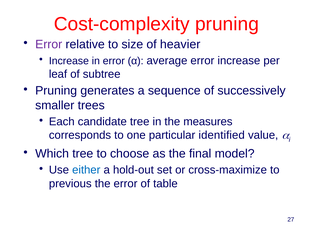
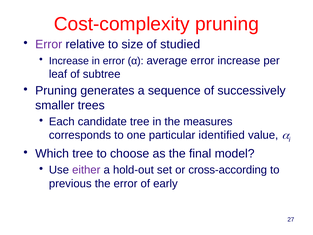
heavier: heavier -> studied (180, 44)
either colour: blue -> purple (86, 170)
cross-maximize: cross-maximize -> cross-according (228, 170)
table: table -> early (165, 183)
